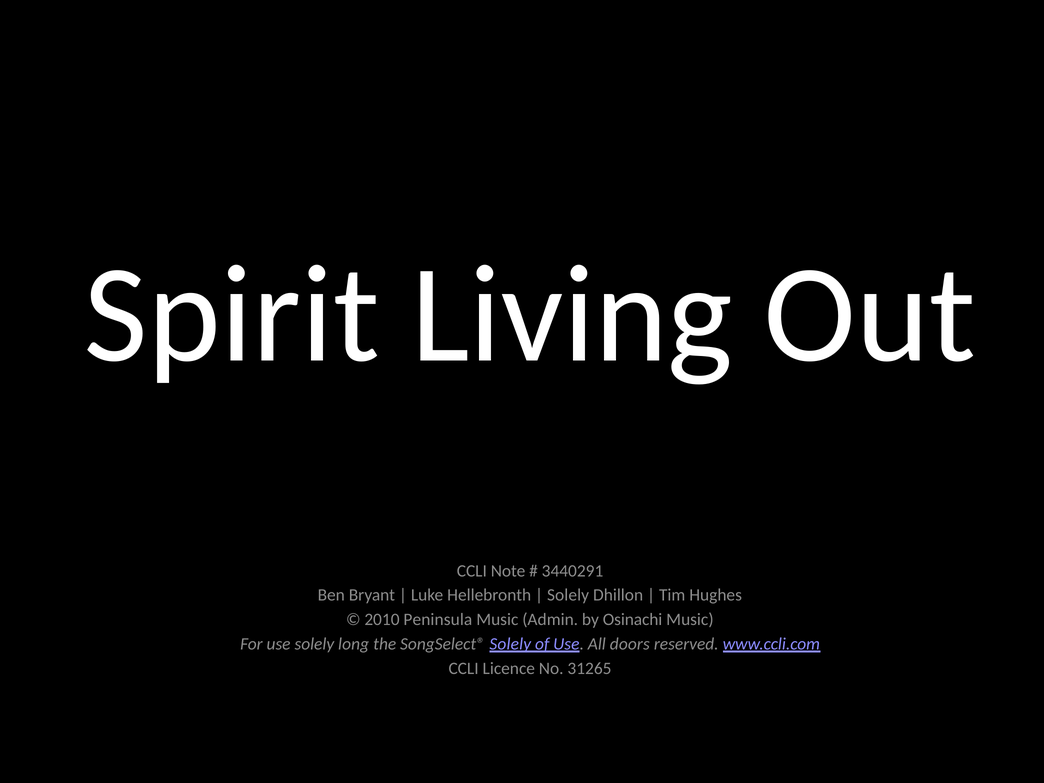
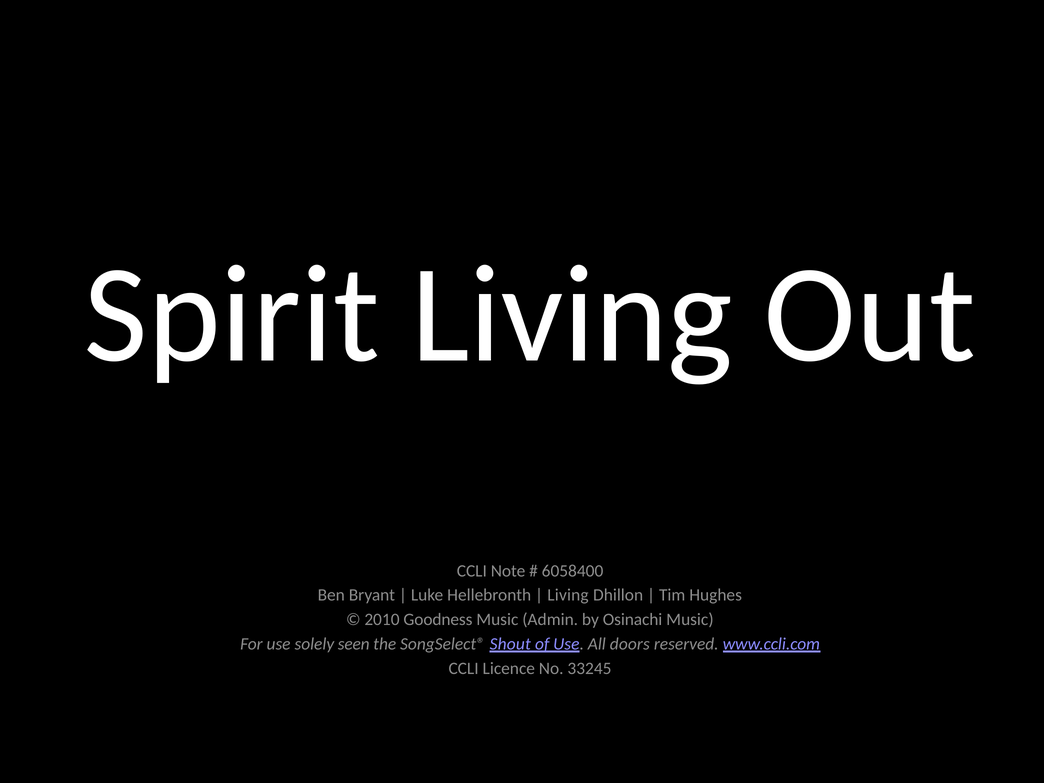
3440291: 3440291 -> 6058400 (573, 571)
Solely: Solely -> Living (568, 595)
Peninsula: Peninsula -> Goodness (438, 620)
long: long -> seen (354, 644)
SongSelect® Solely: Solely -> Shout (510, 644)
31265: 31265 -> 33245 (589, 669)
